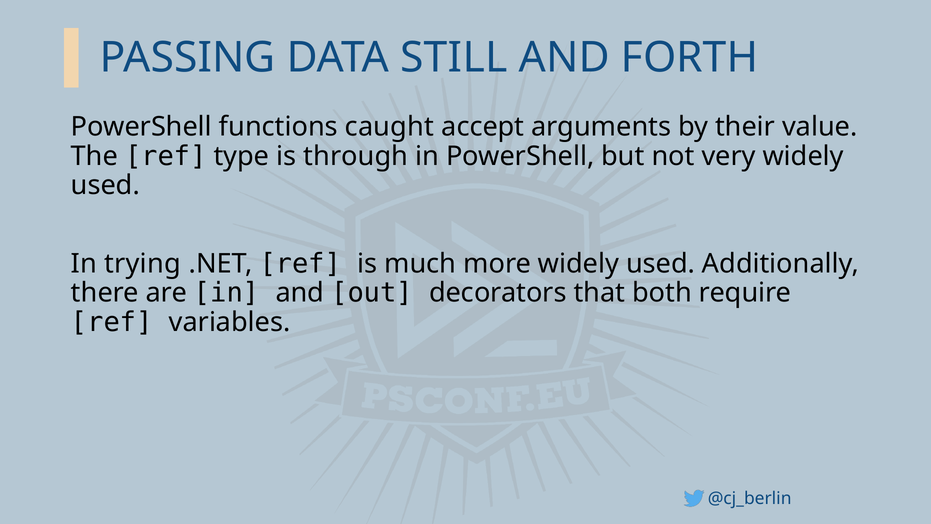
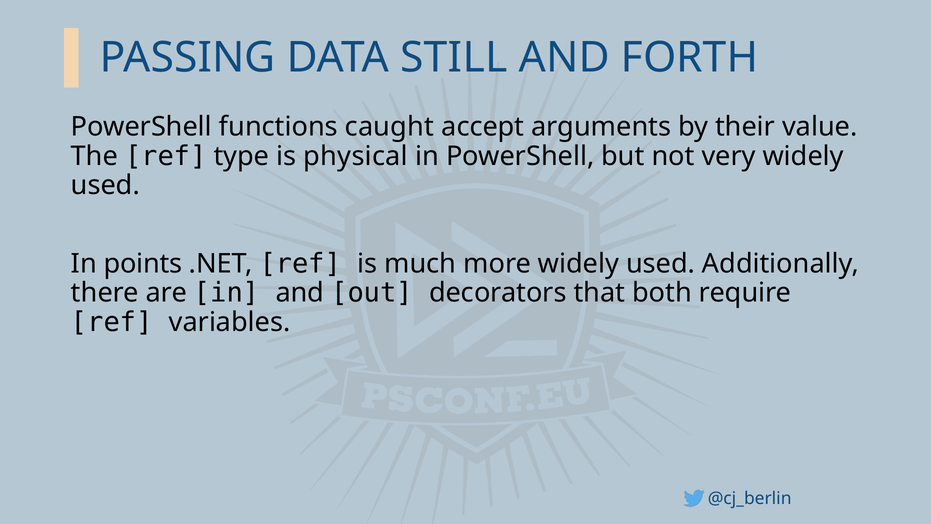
through: through -> physical (356, 156)
trying: trying -> points (143, 263)
